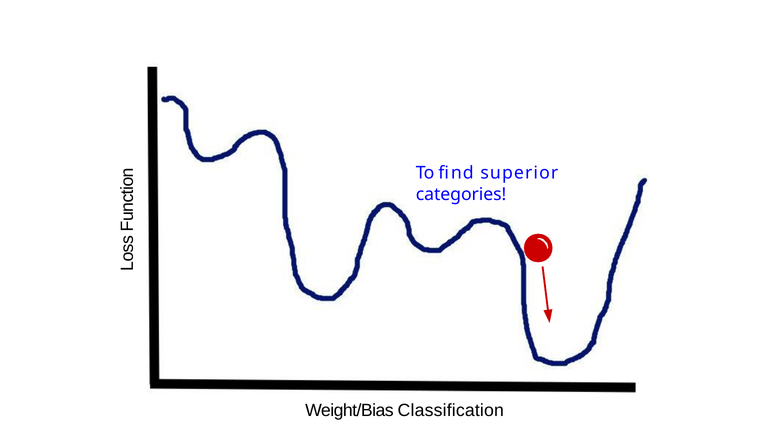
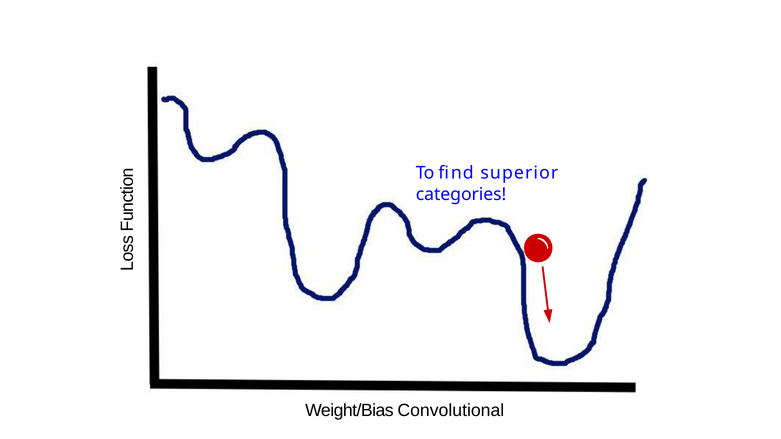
Classification: Classification -> Convolutional (451, 411)
